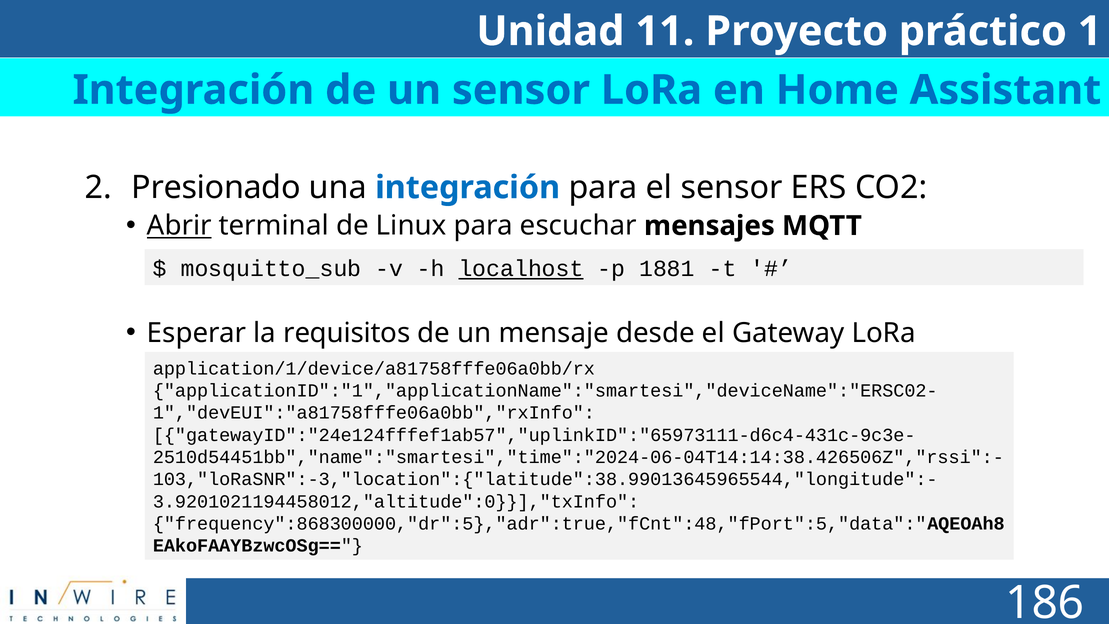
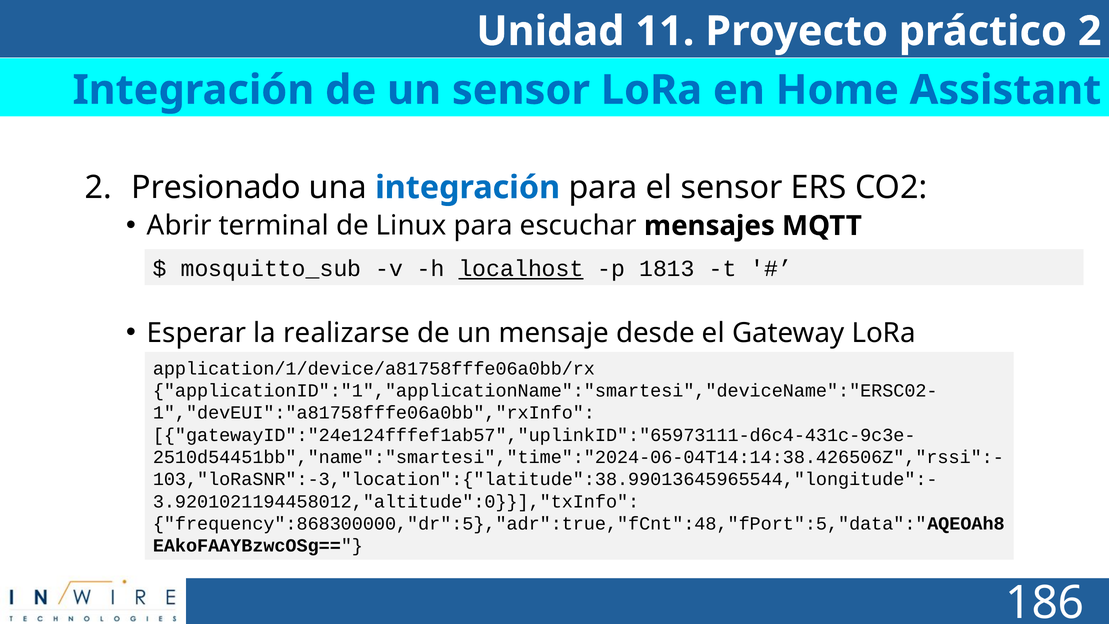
práctico 1: 1 -> 2 (1090, 31)
Abrir underline: present -> none (179, 226)
1881: 1881 -> 1813 (667, 269)
requisitos: requisitos -> realizarse (347, 333)
